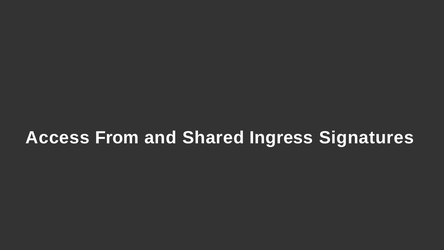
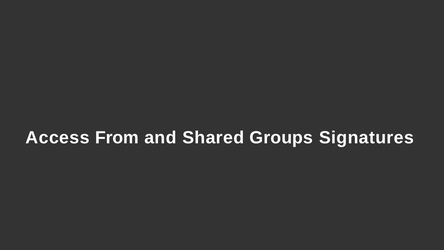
Ingress: Ingress -> Groups (281, 138)
